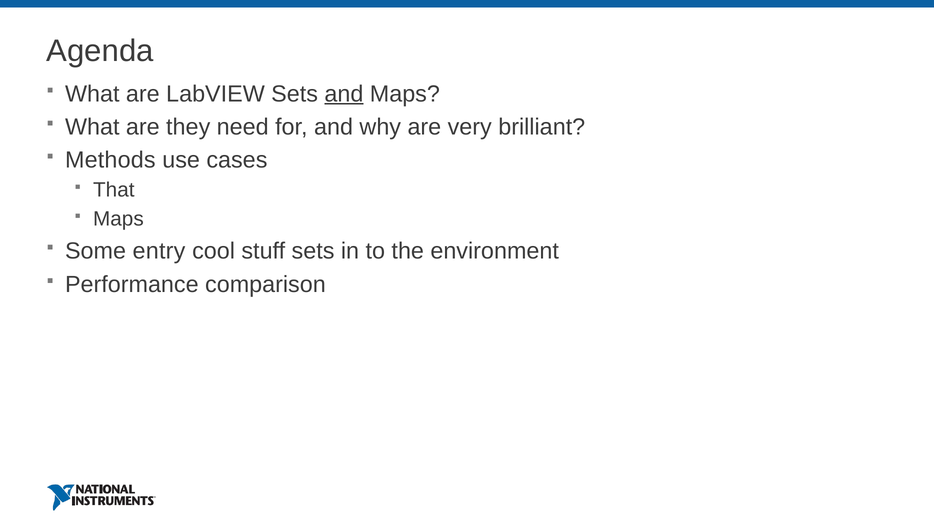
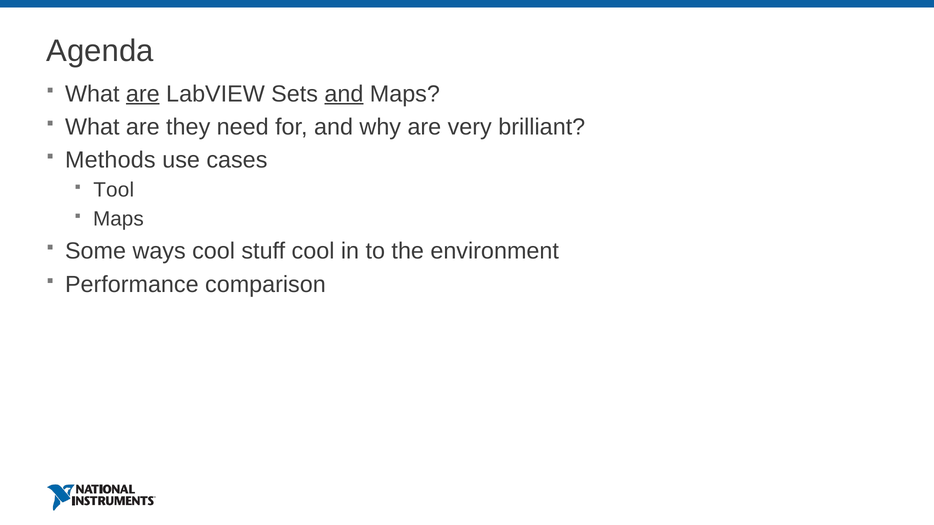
are underline: none -> present (143, 94)
That: That -> Tool (114, 190)
entry: entry -> ways (159, 251)
stuff sets: sets -> cool (313, 251)
